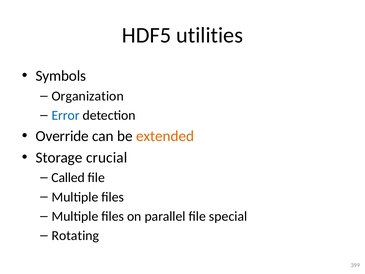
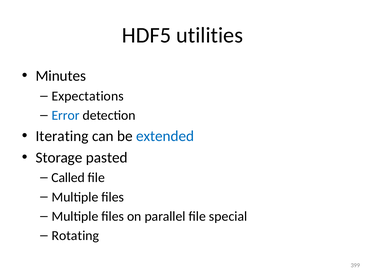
Symbols: Symbols -> Minutes (61, 76)
Organization: Organization -> Expectations (88, 96)
Override: Override -> Iterating (62, 136)
extended colour: orange -> blue (165, 136)
crucial: crucial -> pasted (107, 157)
